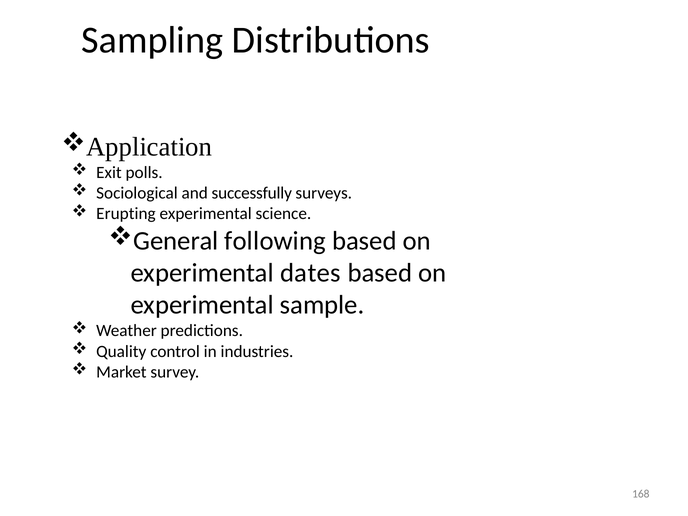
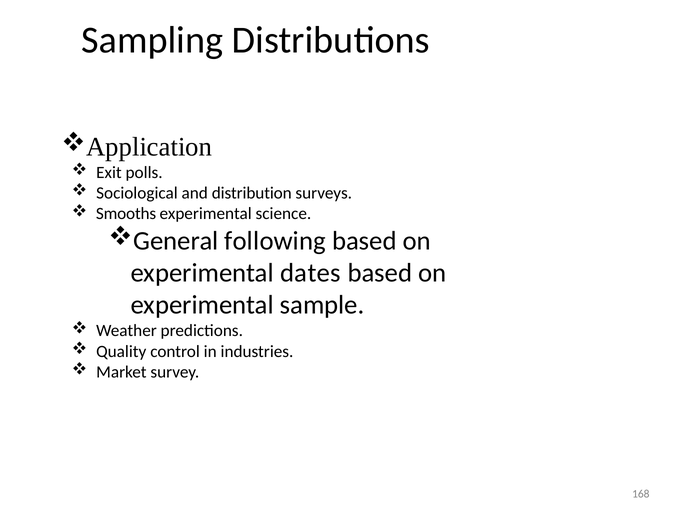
successfully: successfully -> distribution (252, 193)
Erupting: Erupting -> Smooths (126, 214)
